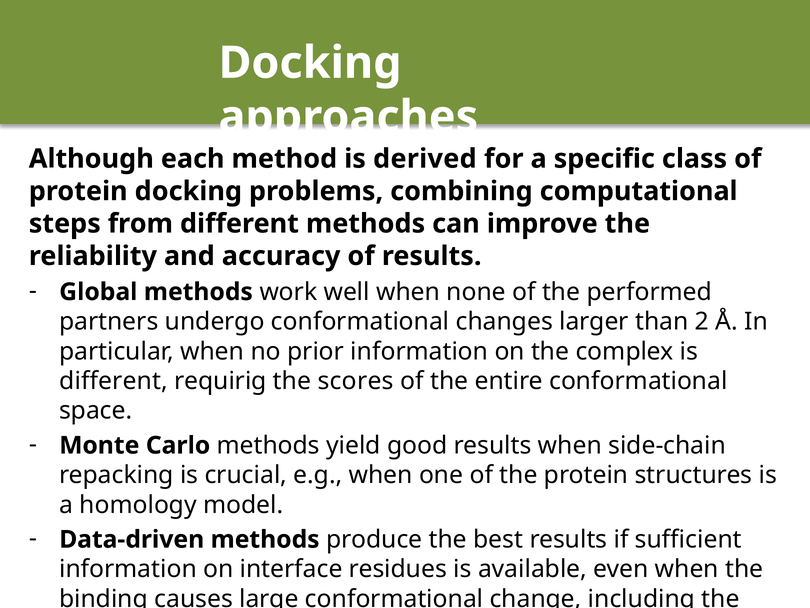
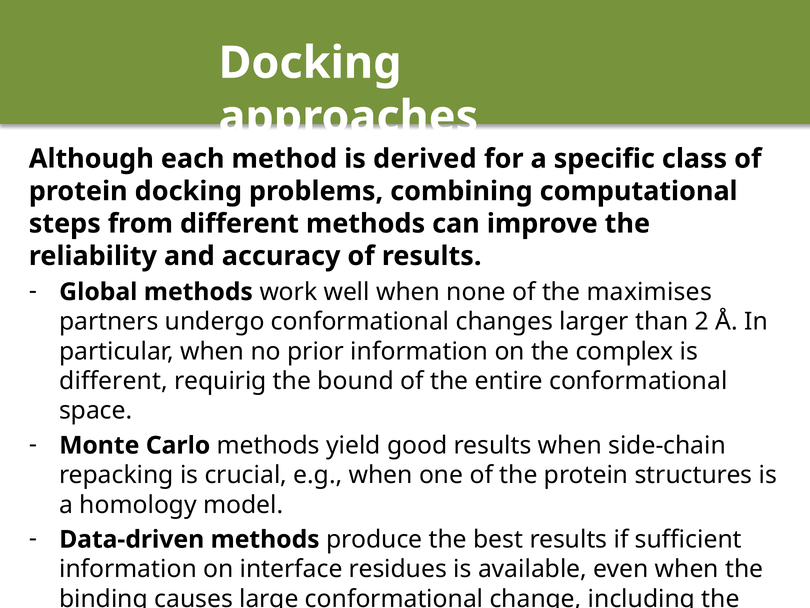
performed: performed -> maximises (649, 292)
scores: scores -> bound (356, 381)
